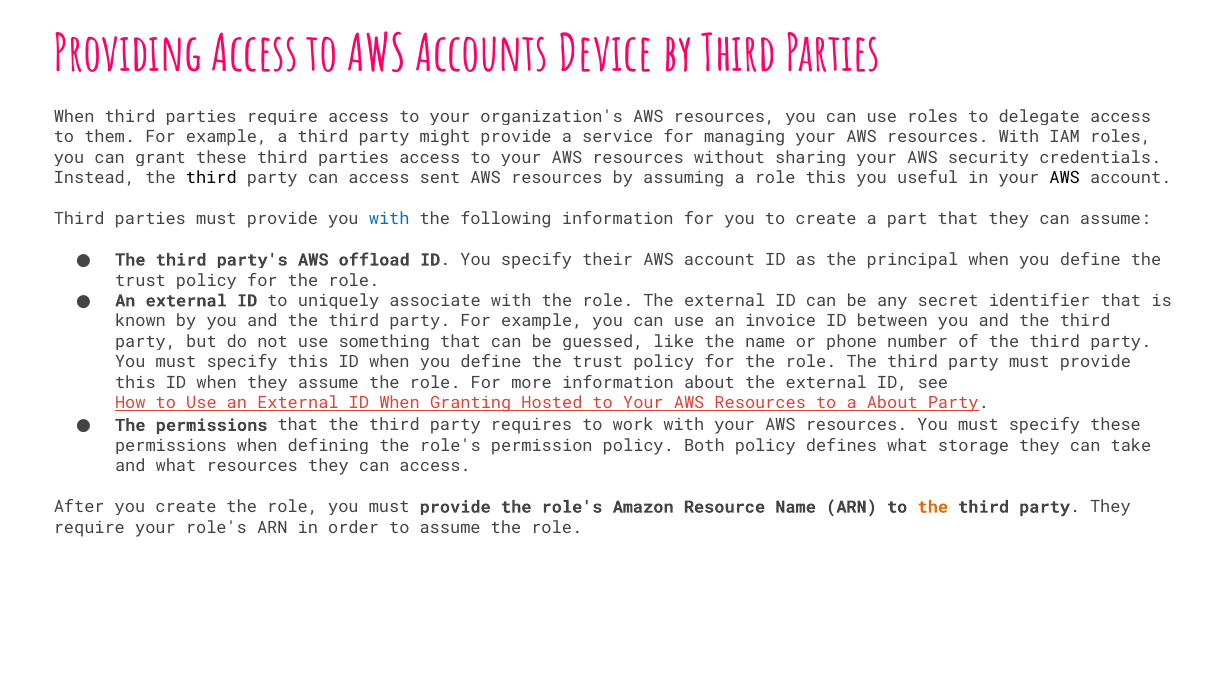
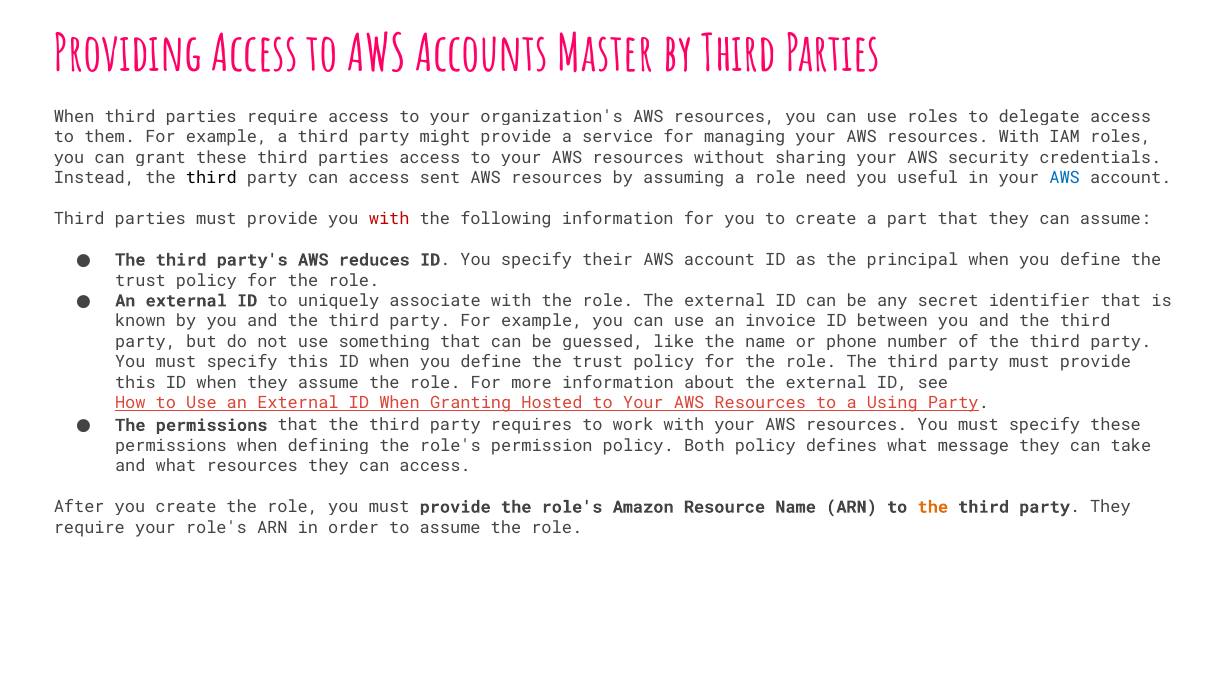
Device: Device -> Master (606, 55)
role this: this -> need (826, 178)
AWS colour: black -> blue (1065, 178)
with colour: blue -> red (389, 219)
offload: offload -> reduces (374, 260)
a About: About -> Using (892, 403)
storage: storage -> message (974, 445)
